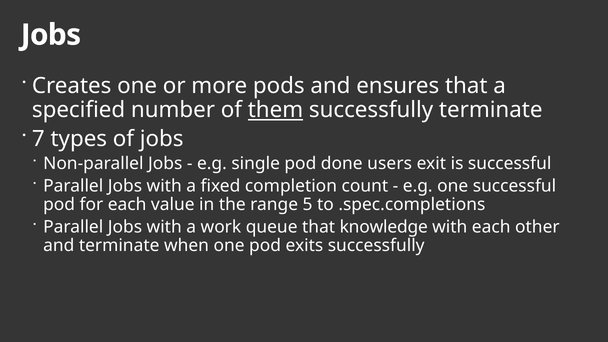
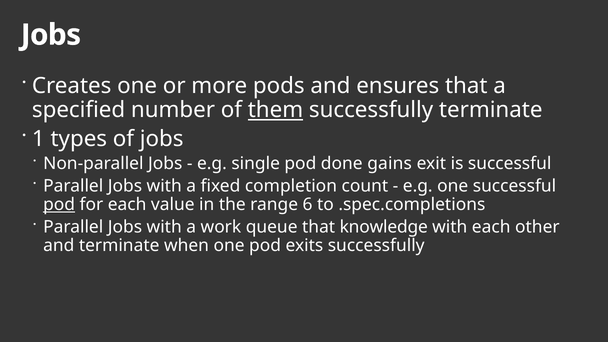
7: 7 -> 1 (38, 139)
users: users -> gains (390, 164)
pod underline: none -> present (59, 205)
5: 5 -> 6 (308, 205)
